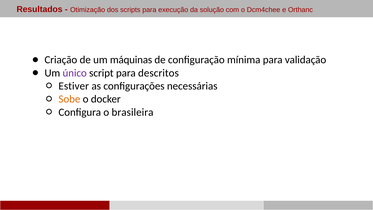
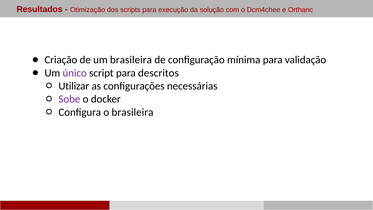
um máquinas: máquinas -> brasileira (131, 60)
Estiver: Estiver -> Utilizar (74, 86)
Sobe colour: orange -> purple (69, 99)
